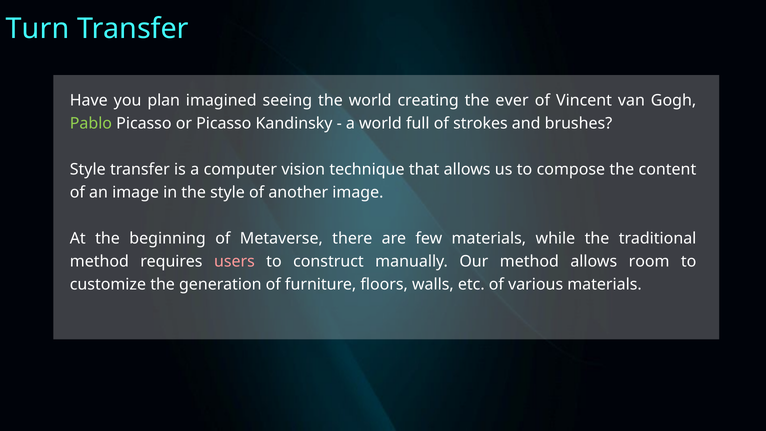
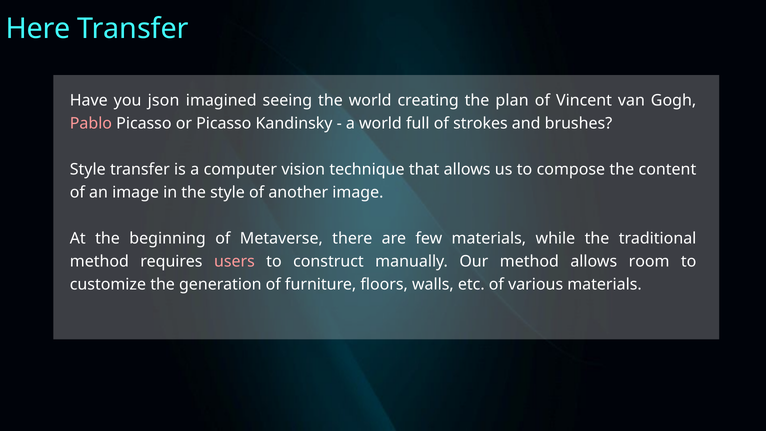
Turn: Turn -> Here (38, 29)
plan: plan -> json (164, 100)
ever: ever -> plan (512, 100)
Pablo colour: light green -> pink (91, 123)
